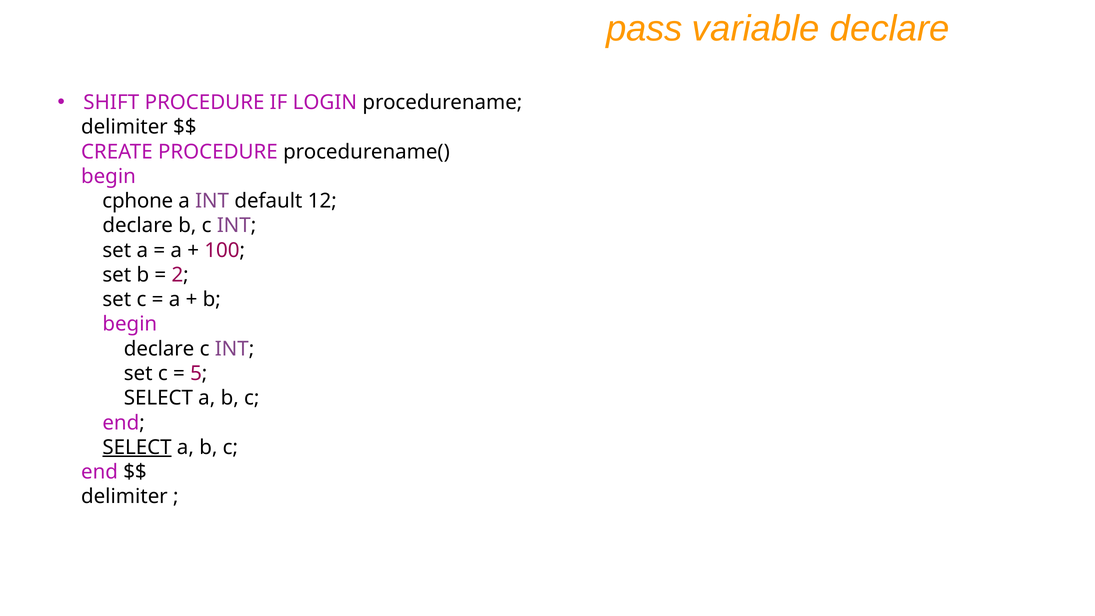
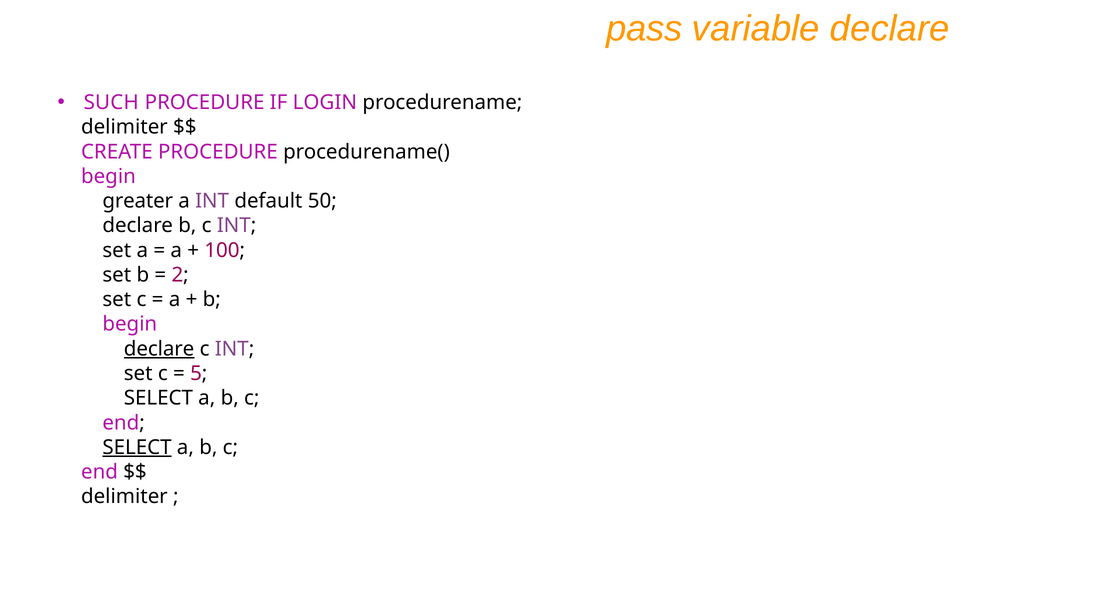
SHIFT: SHIFT -> SUCH (111, 102)
cphone: cphone -> greater (138, 201)
12: 12 -> 50 (322, 201)
declare underline: none -> present (159, 349)
